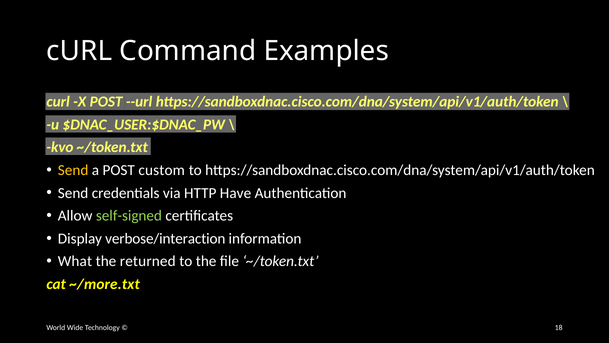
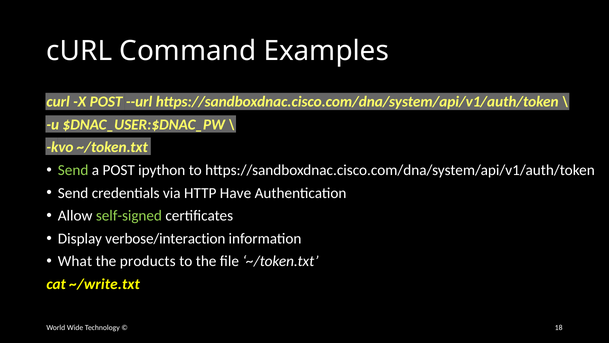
Send colour: yellow -> light green (73, 170)
custom: custom -> ipython (162, 170)
returned: returned -> products (148, 261)
~/more.txt: ~/more.txt -> ~/write.txt (105, 284)
